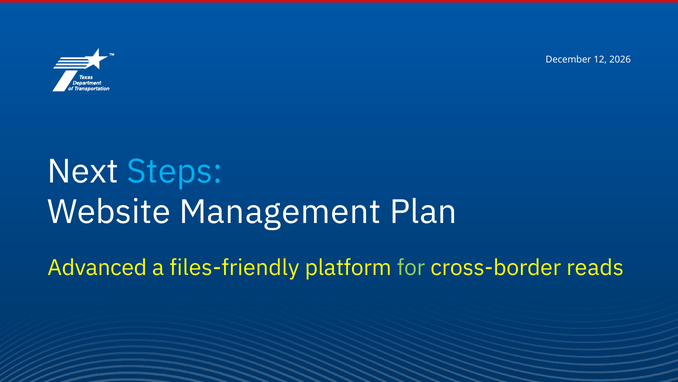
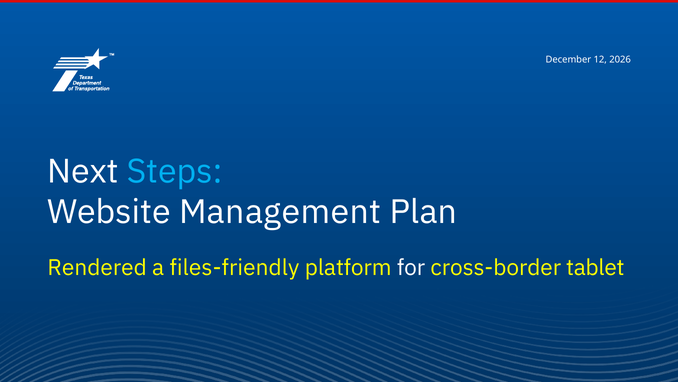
Advanced: Advanced -> Rendered (97, 268)
for colour: light green -> white (411, 268)
reads: reads -> tablet (595, 268)
